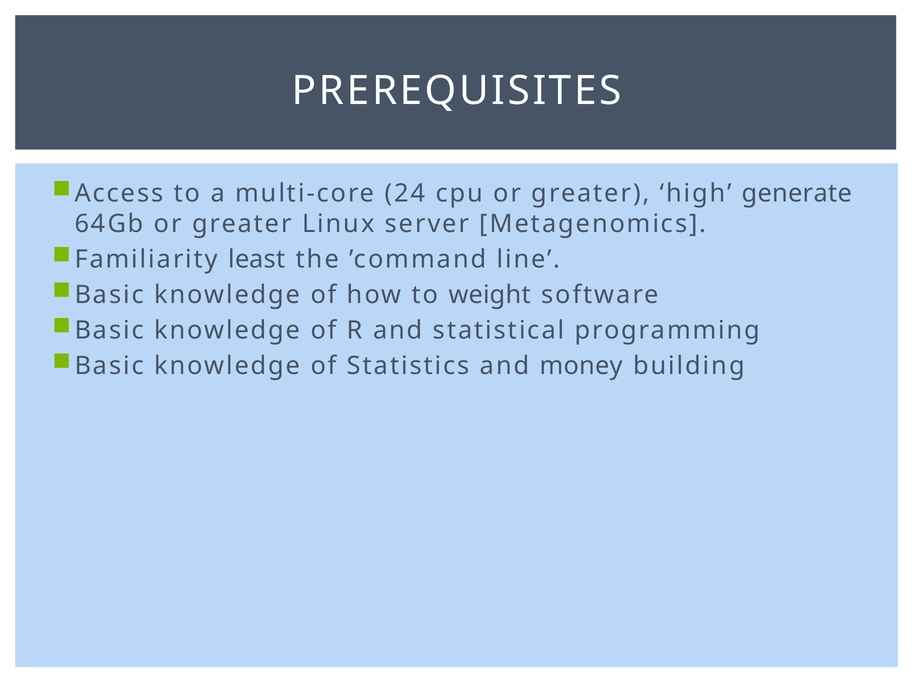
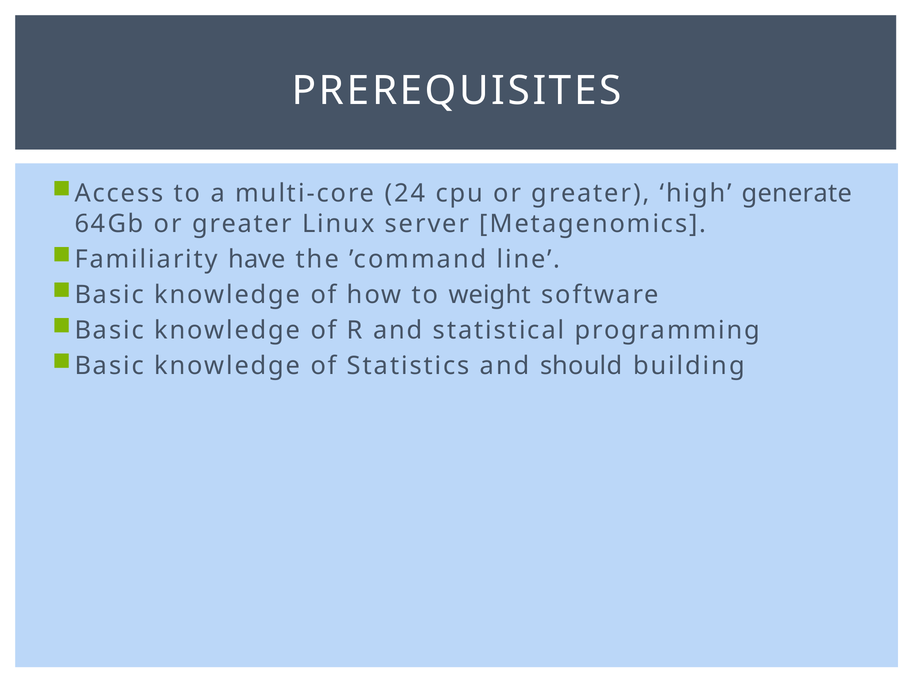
least: least -> have (257, 259)
money: money -> should (581, 366)
